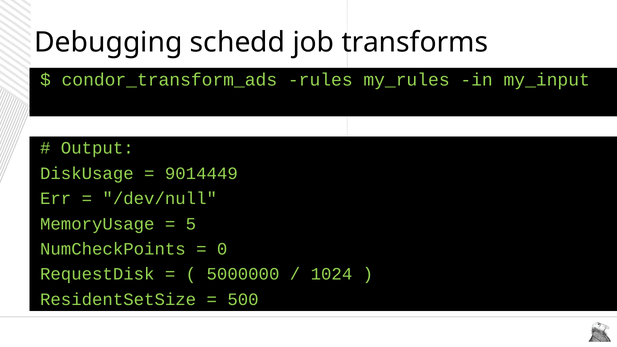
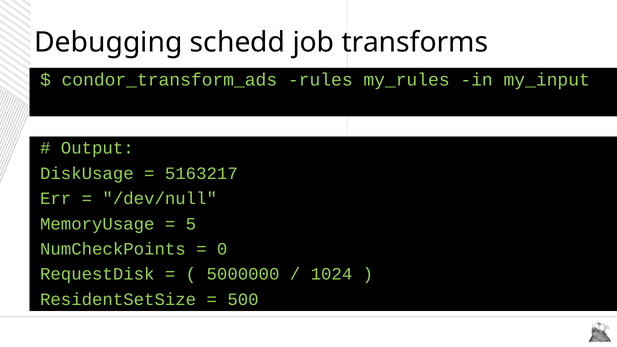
9014449: 9014449 -> 5163217 (201, 173)
